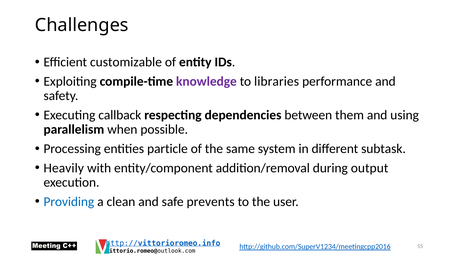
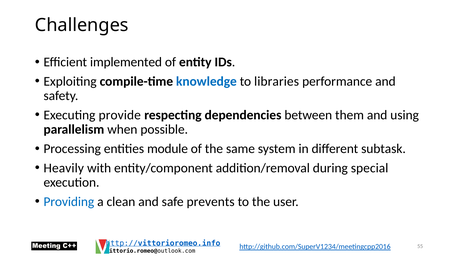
customizable: customizable -> implemented (126, 62)
knowledge colour: purple -> blue (206, 81)
callback: callback -> provide (120, 115)
particle: particle -> module (168, 149)
output: output -> special (370, 168)
